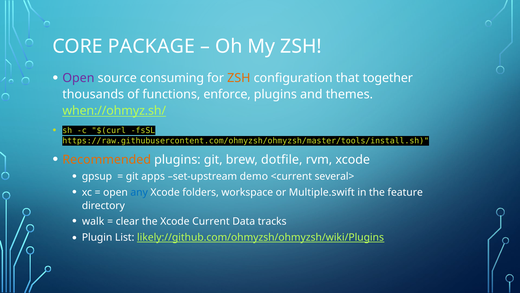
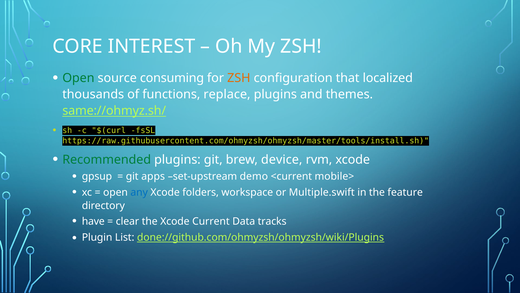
PACKAGE: PACKAGE -> INTEREST (152, 46)
Open colour: purple -> green (78, 78)
together: together -> localized (388, 78)
enforce: enforce -> replace (227, 94)
when://ohmyz.sh/: when://ohmyz.sh/ -> same://ohmyz.sh/ (114, 110)
Recommended colour: orange -> green (107, 159)
dotfile: dotfile -> device (282, 159)
several>: several> -> mobile> (334, 176)
walk: walk -> have (93, 221)
likely://github.com/ohmyzsh/ohmyzsh/wiki/Plugins: likely://github.com/ohmyzsh/ohmyzsh/wiki/Plugins -> done://github.com/ohmyzsh/ohmyzsh/wiki/Plugins (261, 237)
